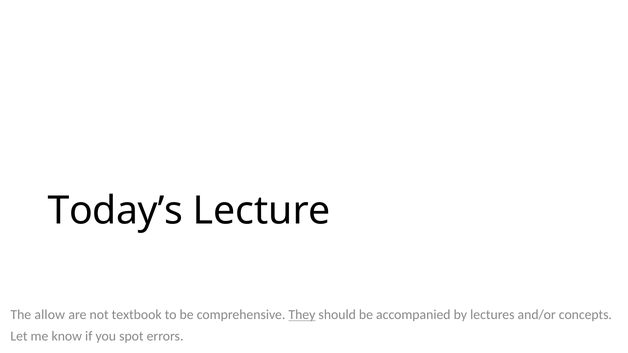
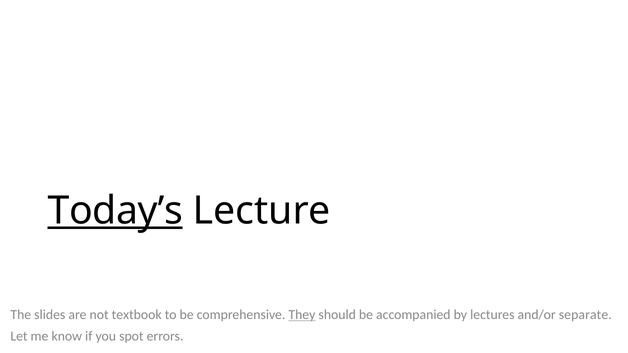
Today’s underline: none -> present (115, 211)
allow: allow -> slides (50, 315)
concepts: concepts -> separate (585, 315)
